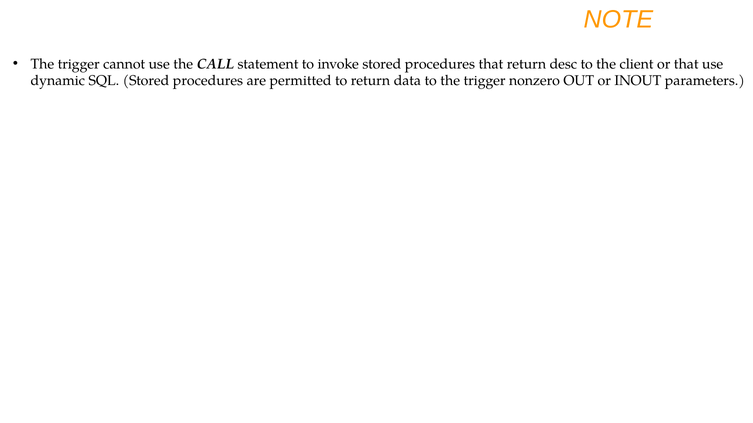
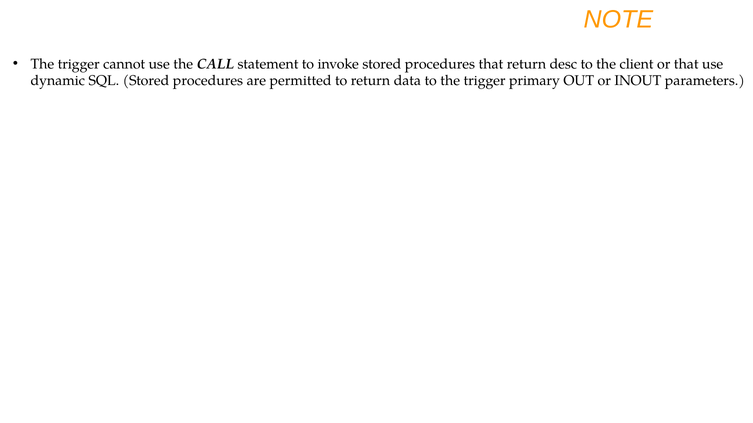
nonzero: nonzero -> primary (534, 81)
